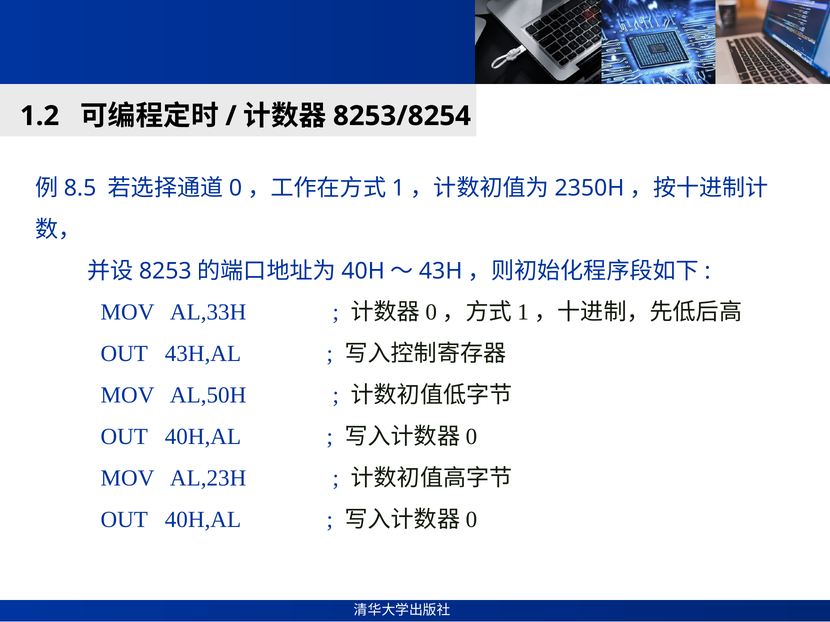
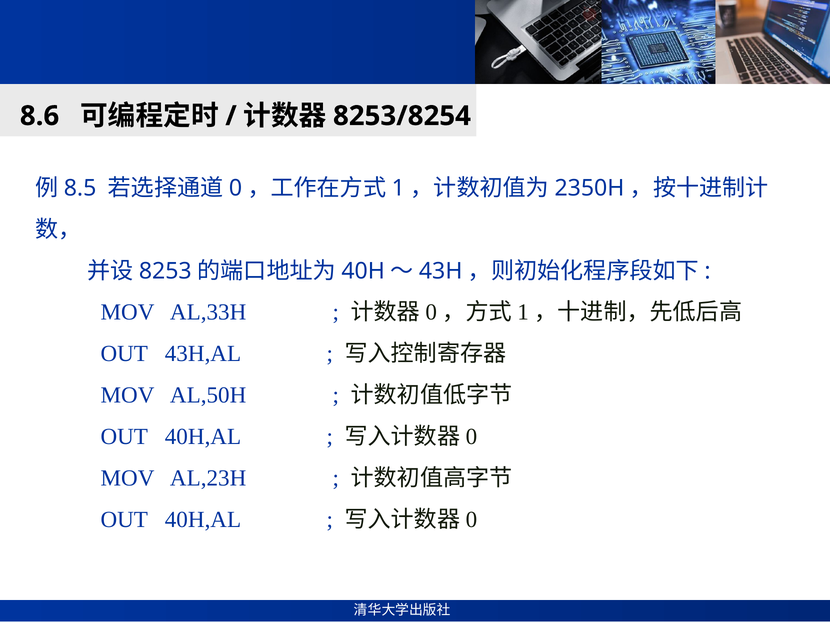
1.2: 1.2 -> 8.6 (40, 116)
